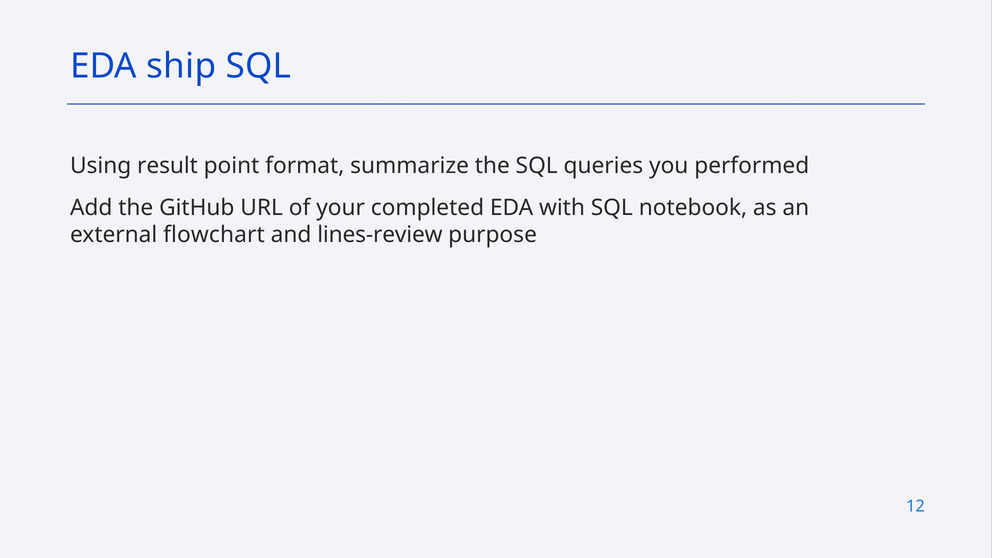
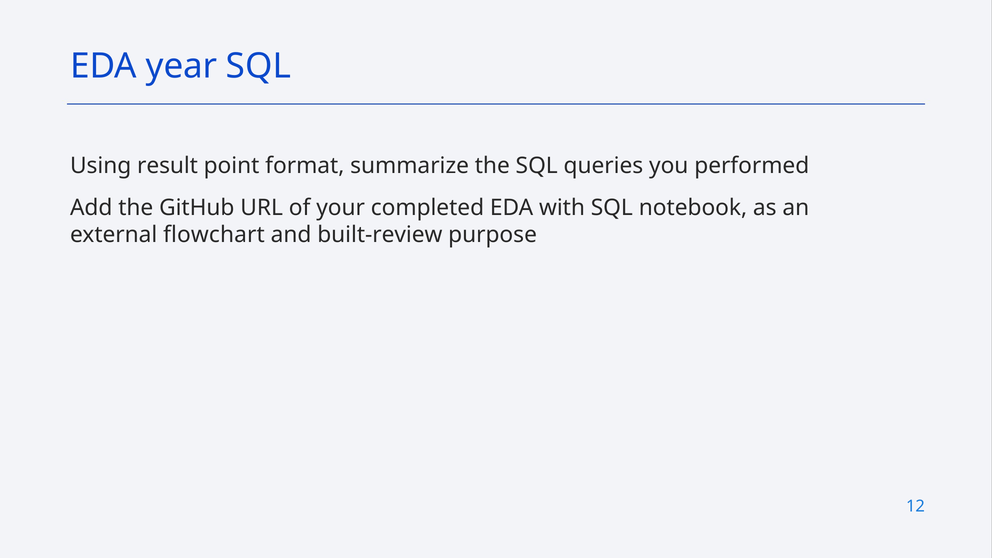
ship: ship -> year (182, 66)
lines-review: lines-review -> built-review (380, 235)
